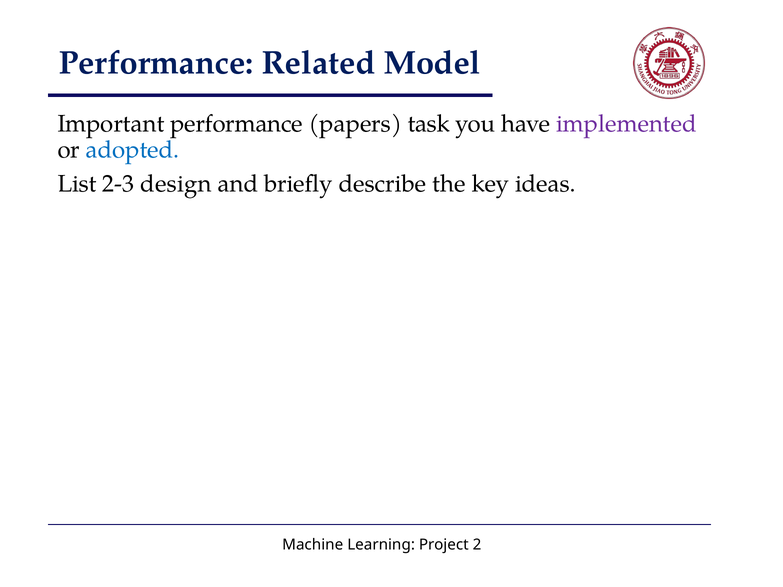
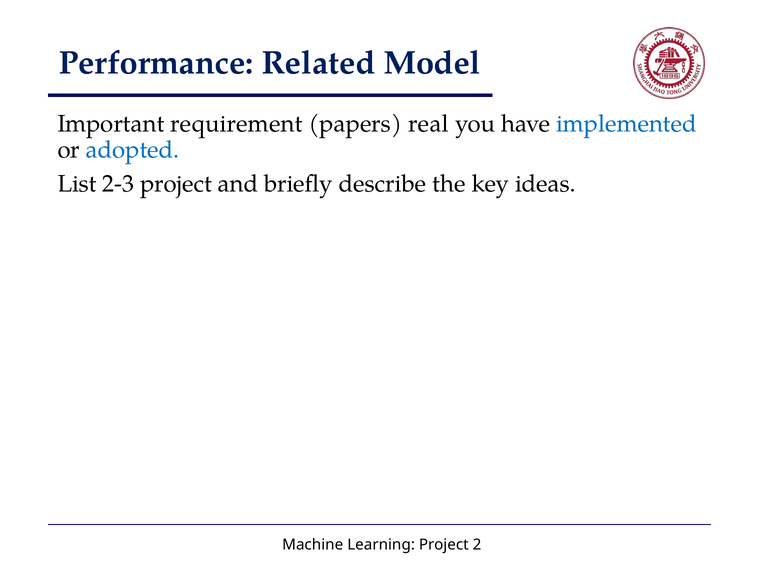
Important performance: performance -> requirement (236, 124)
task: task -> real (429, 124)
implemented colour: purple -> blue (626, 124)
2-3 design: design -> project (176, 184)
